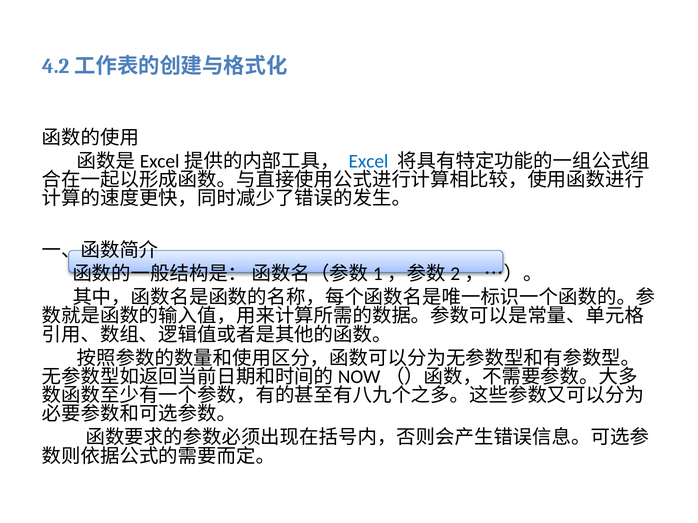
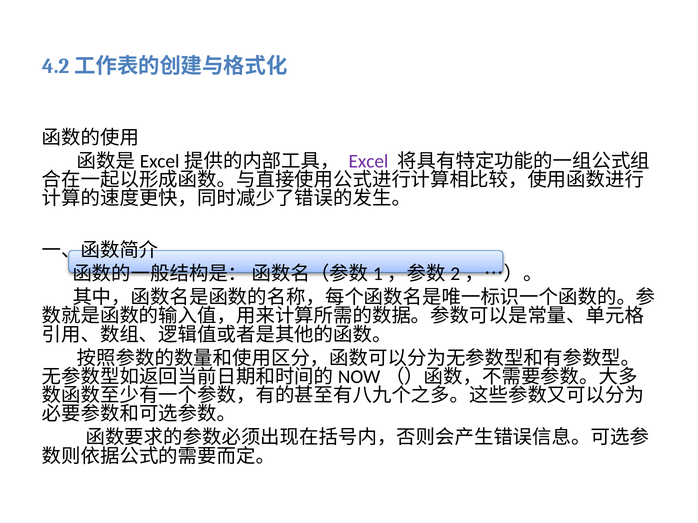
Excel colour: blue -> purple (369, 161)
